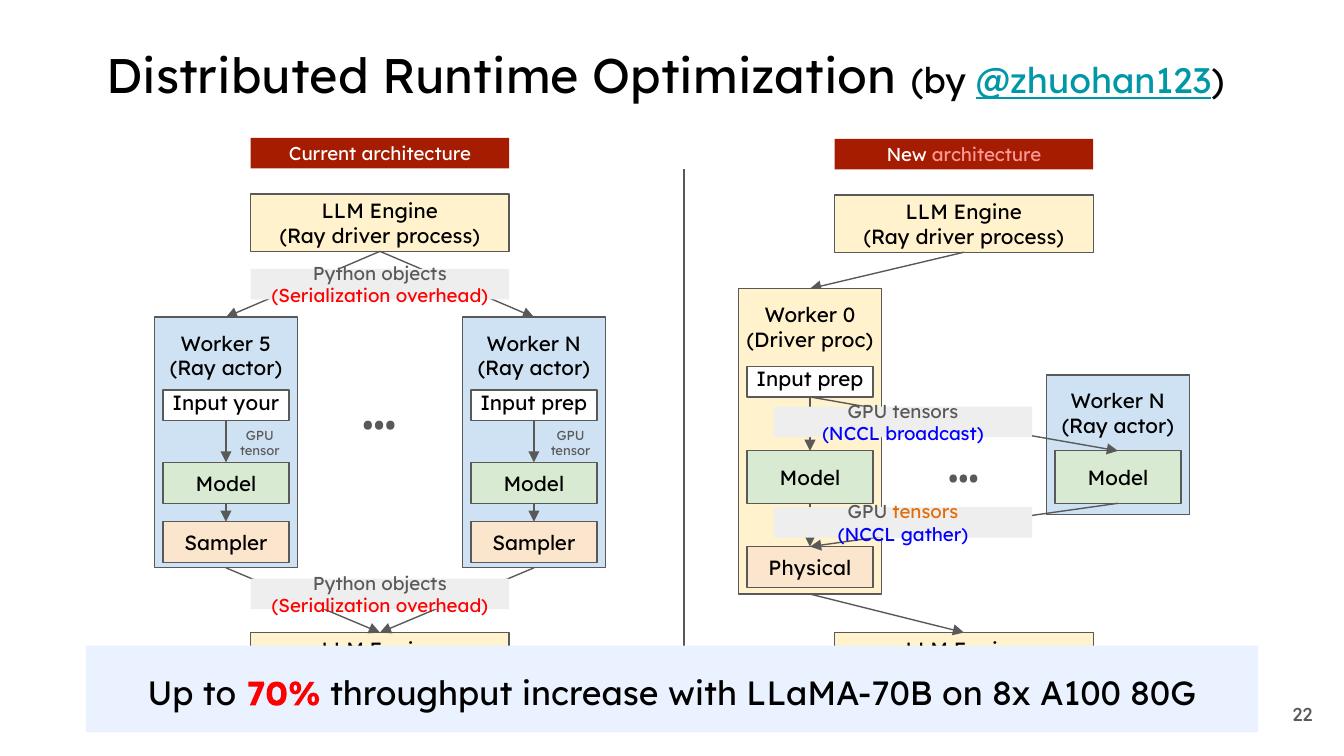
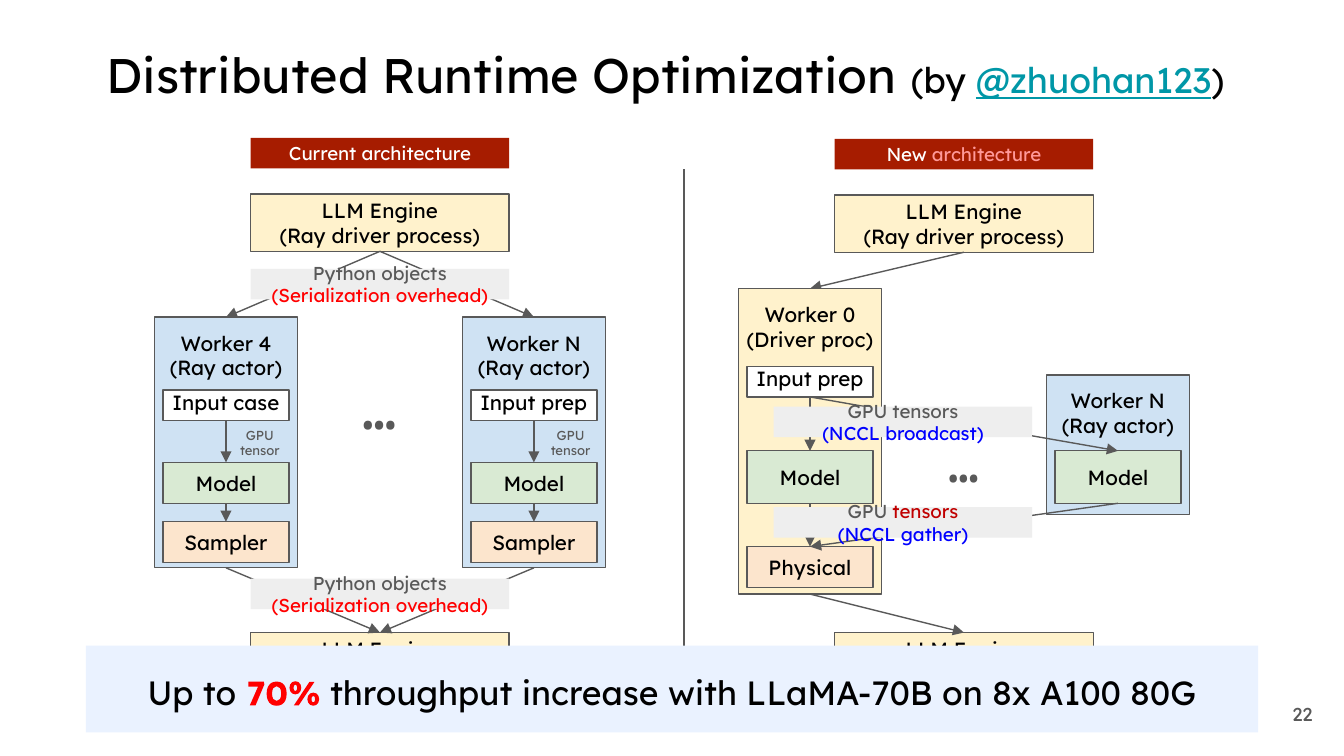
5: 5 -> 4 (265, 344)
your: your -> case (256, 404)
tensors colour: orange -> red (925, 513)
